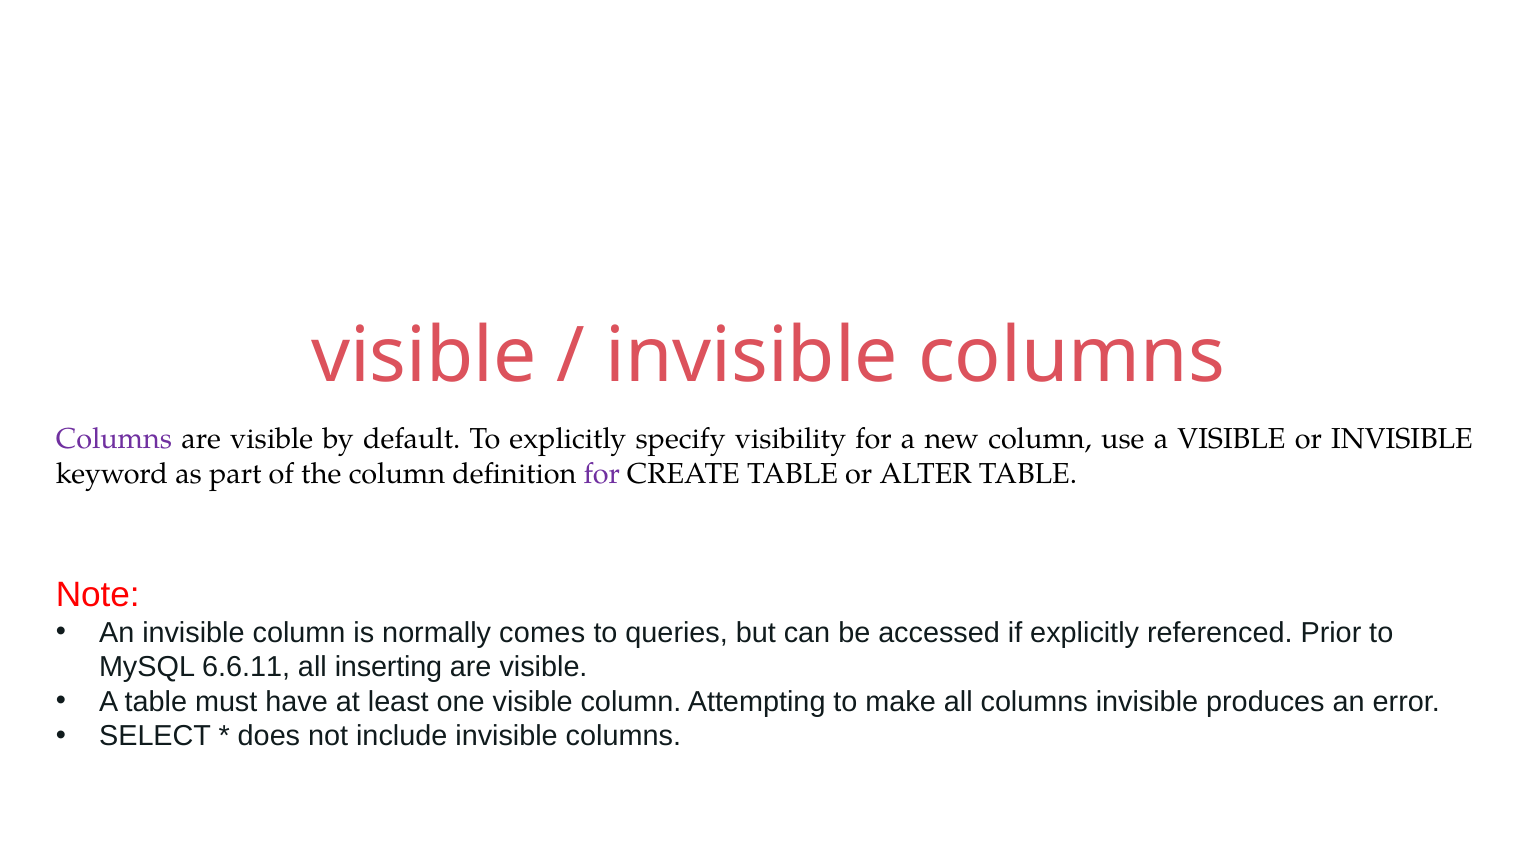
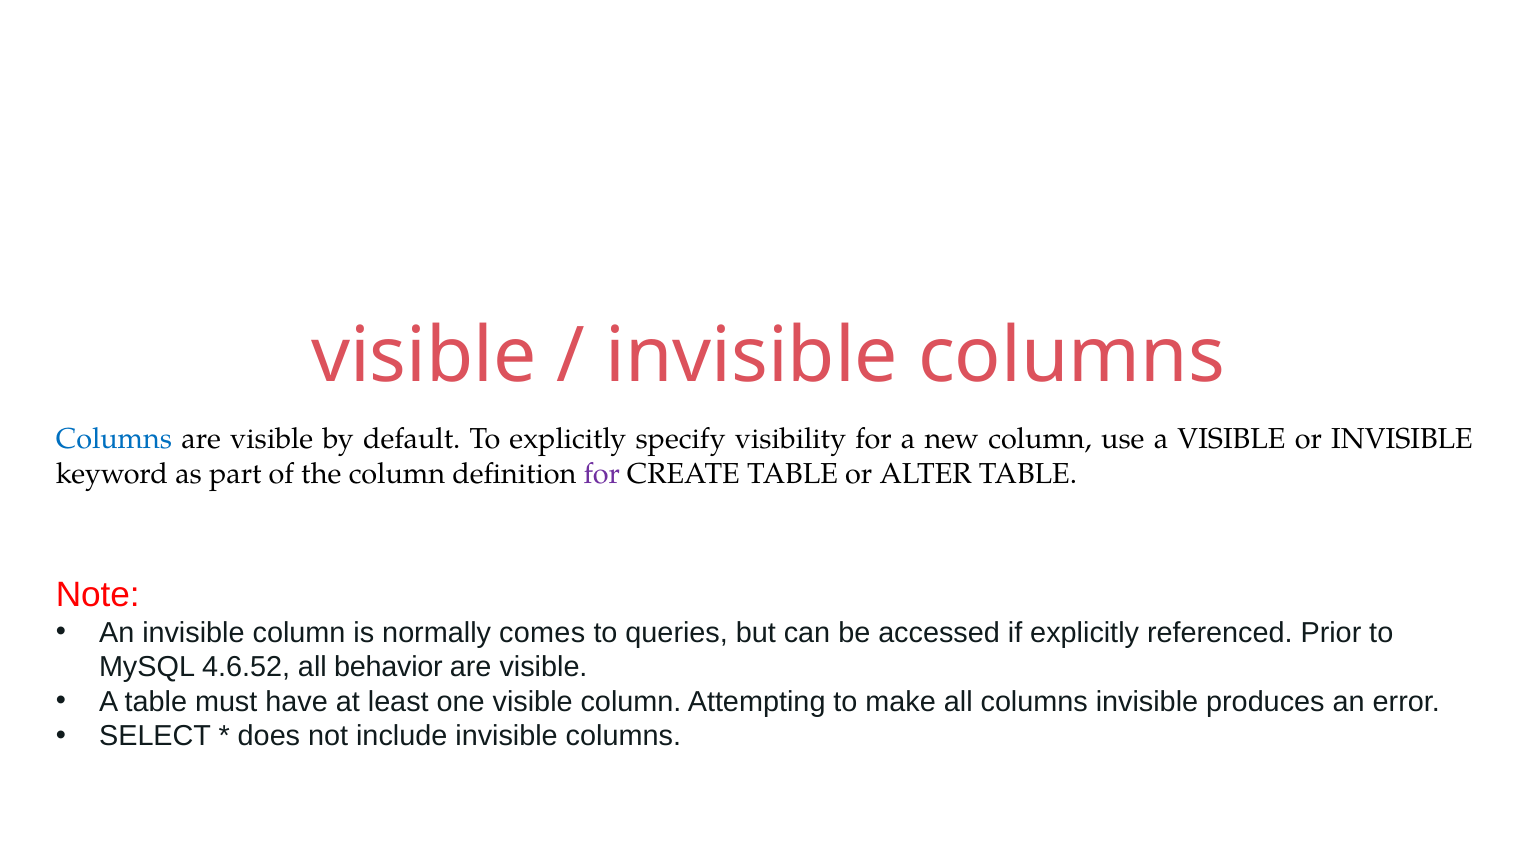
Columns colour: purple -> blue (114, 439)
6.6.11: 6.6.11 -> 4.6.52 (246, 667)
inserting: inserting -> behavior (388, 667)
